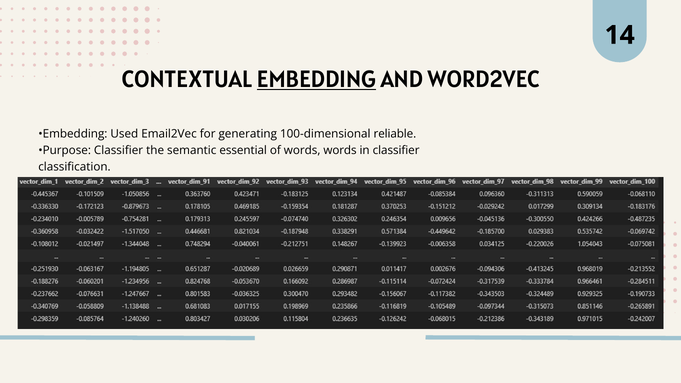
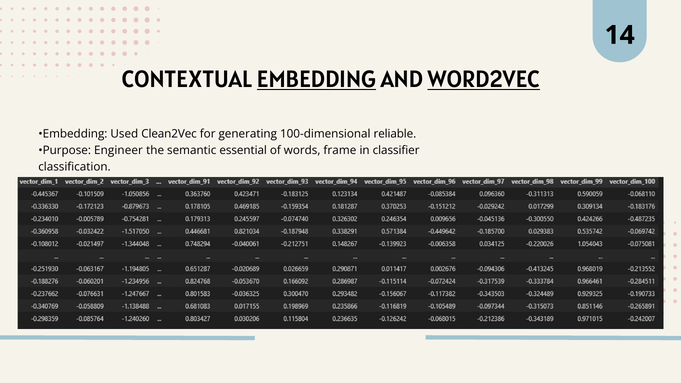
WORD2VEC underline: none -> present (484, 79)
Email2Vec: Email2Vec -> Clean2Vec (169, 134)
Purpose Classifier: Classifier -> Engineer (118, 150)
words words: words -> frame (340, 150)
